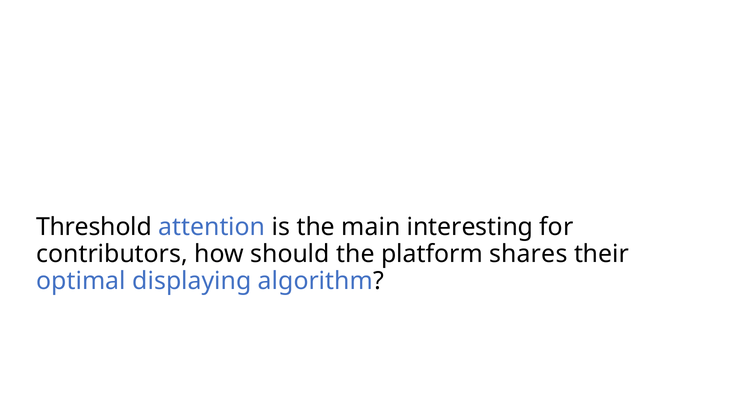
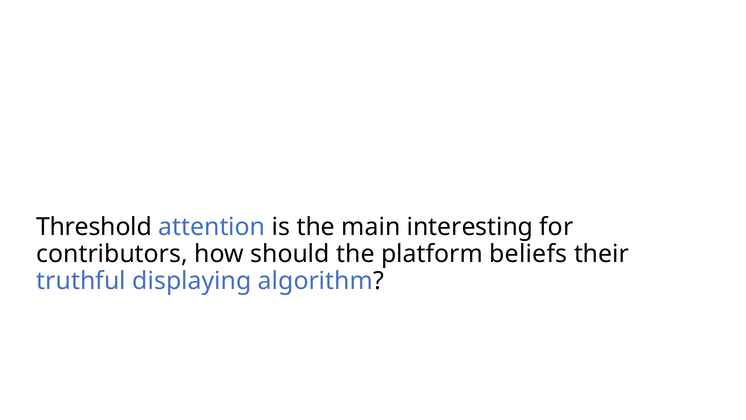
shares: shares -> beliefs (528, 254)
optimal: optimal -> truthful (81, 281)
